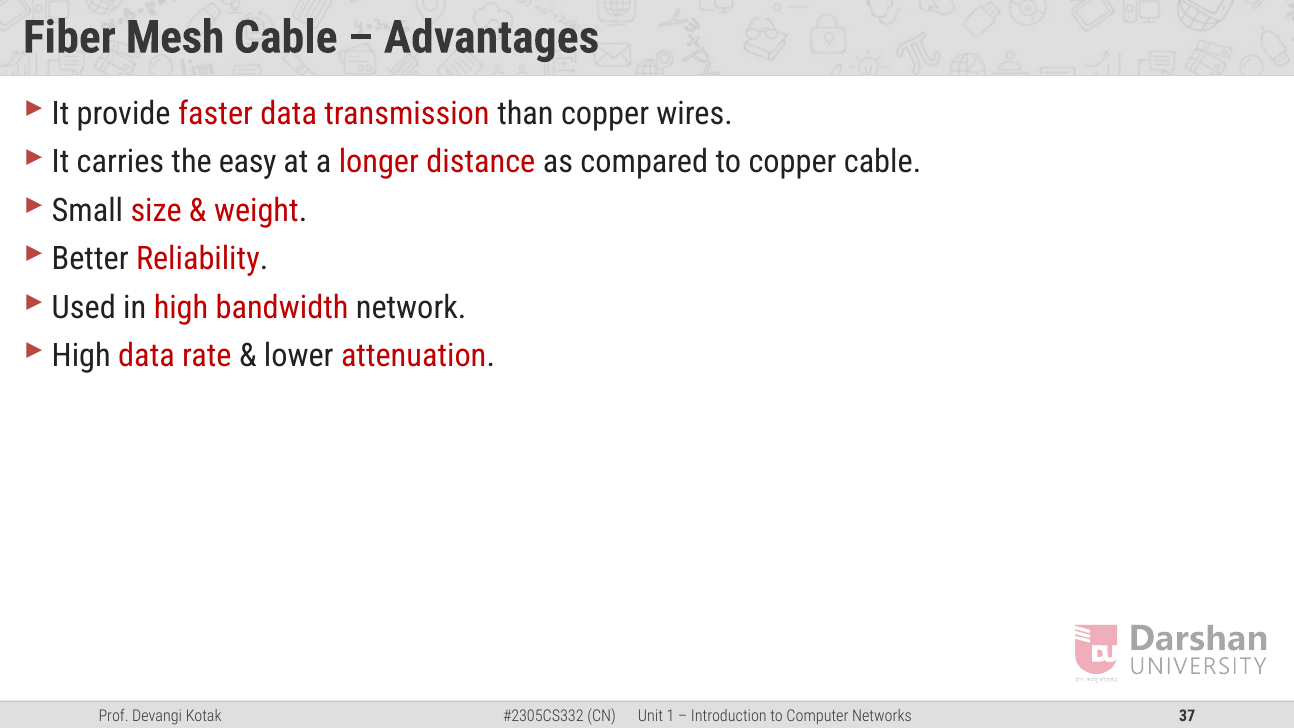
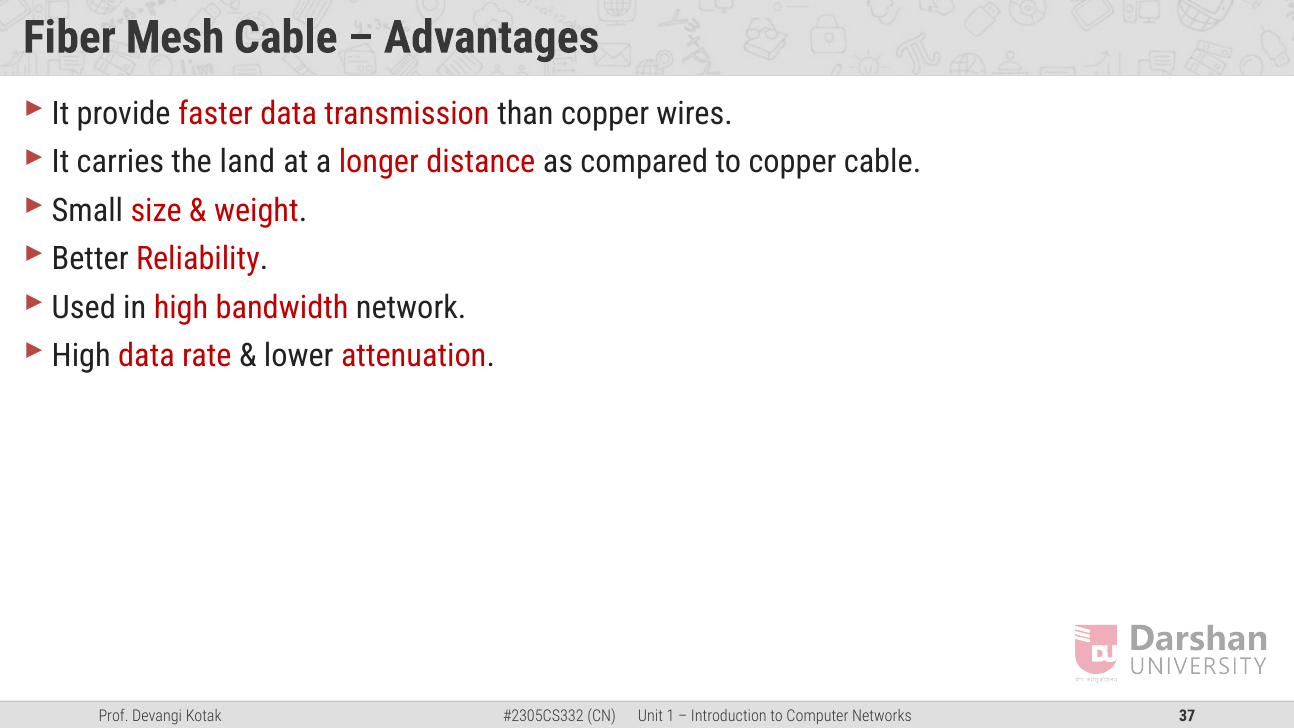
easy: easy -> land (247, 162)
